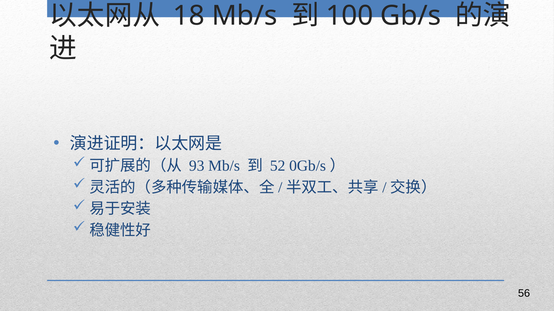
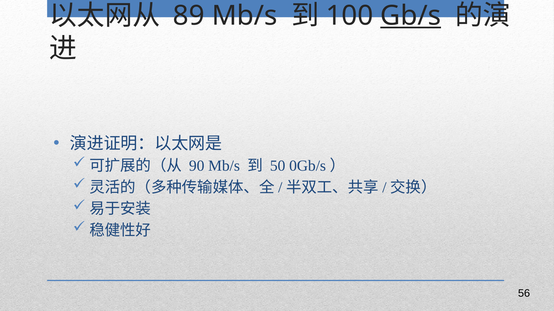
18: 18 -> 89 (189, 16)
Gb/s underline: none -> present (411, 16)
93: 93 -> 90 (197, 166)
52: 52 -> 50 (278, 166)
